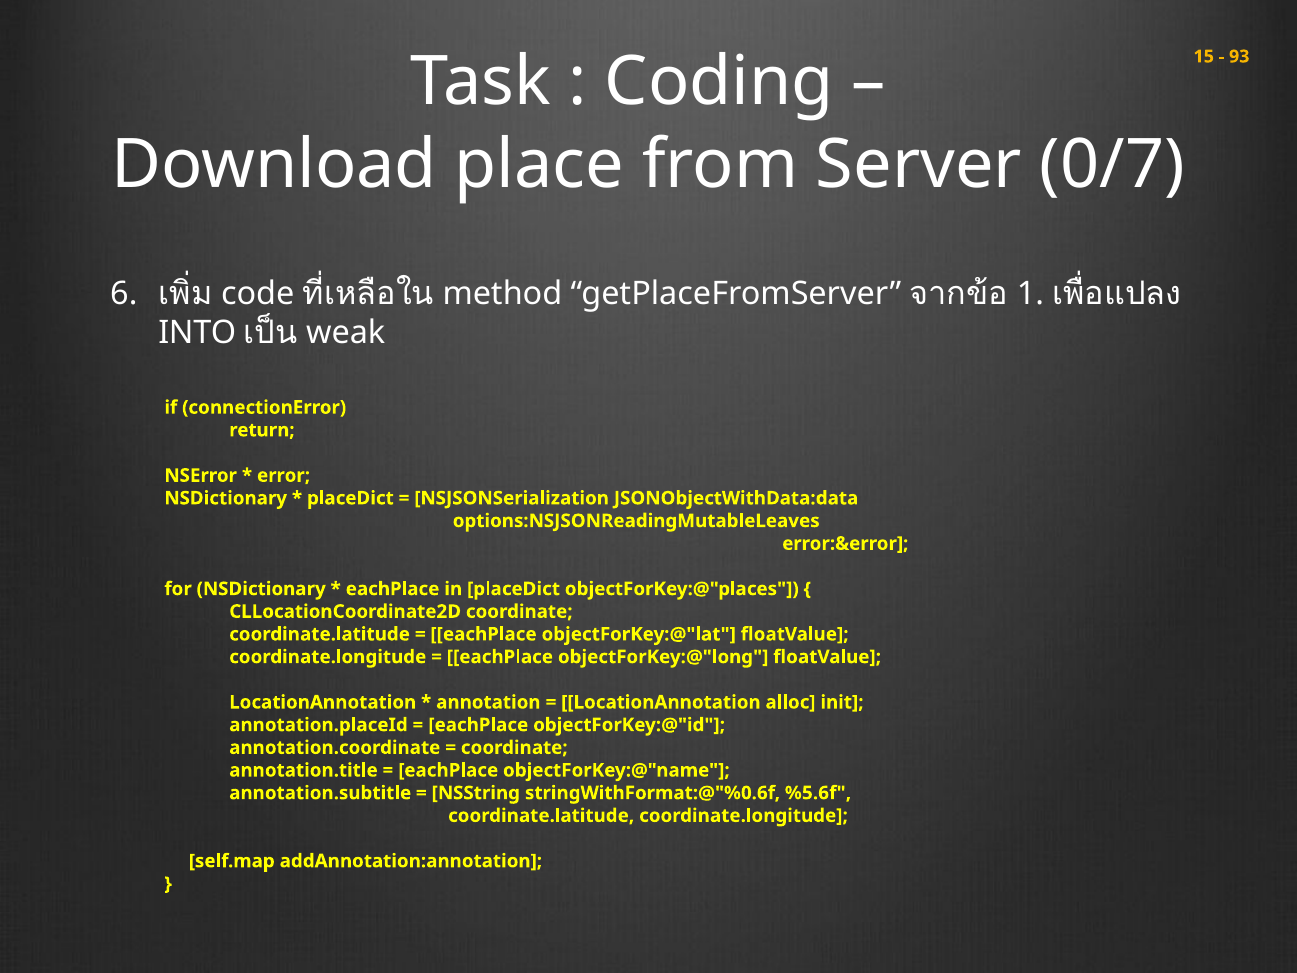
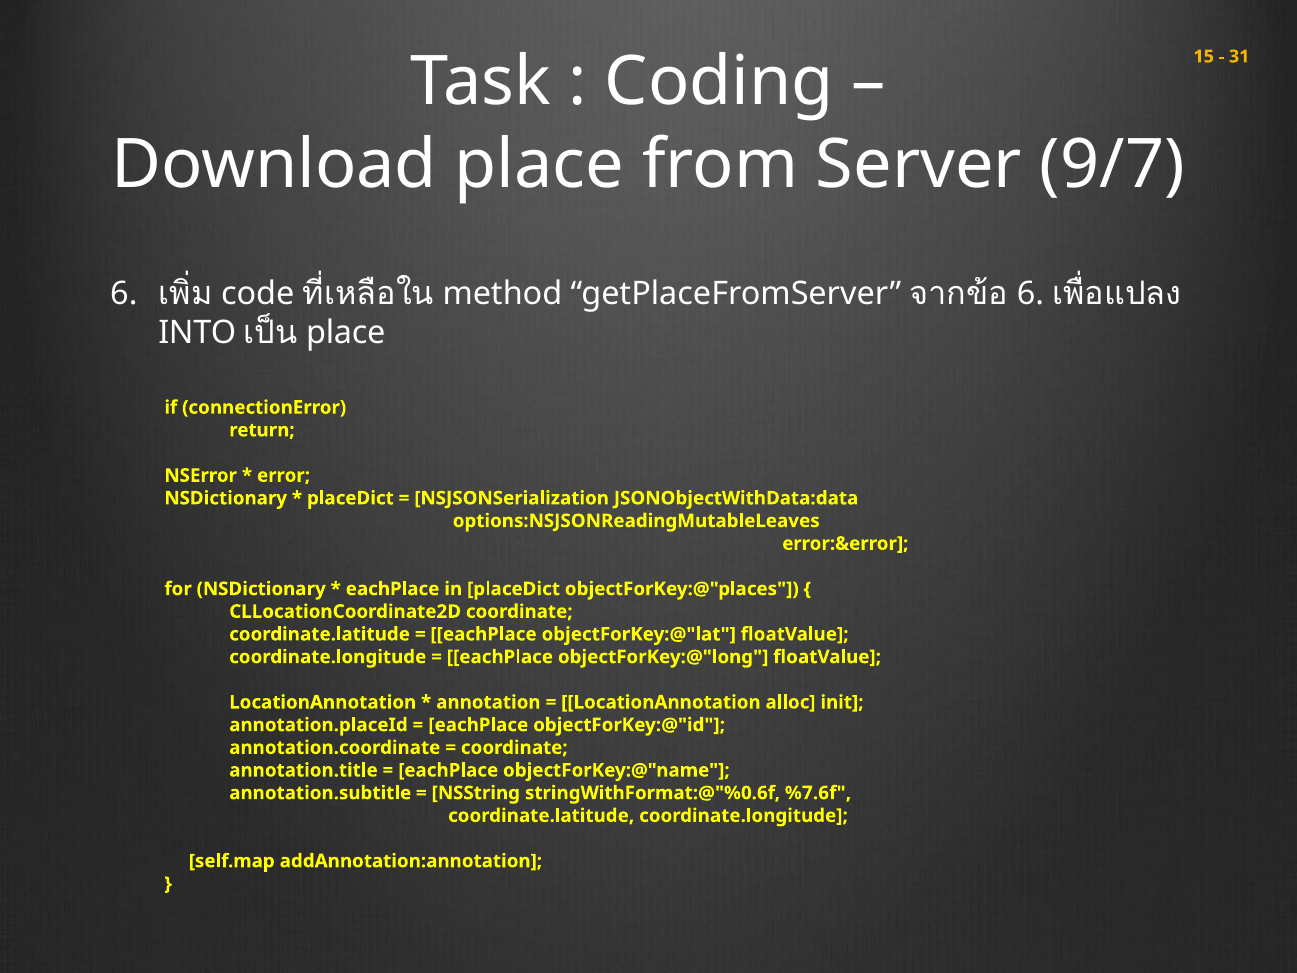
93: 93 -> 31 (1239, 57)
0/7: 0/7 -> 9/7 (1112, 164)
1: 1 -> 6 (1030, 293)
weak: weak -> place (346, 332)
%5.6f: %5.6f -> %7.6f (818, 793)
